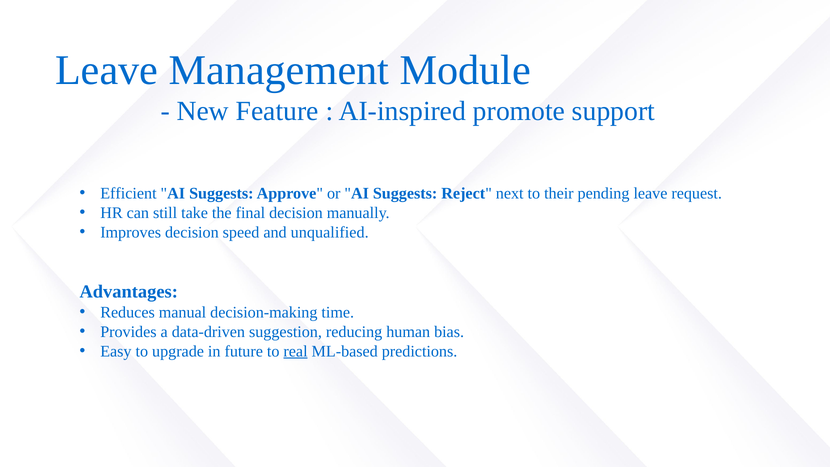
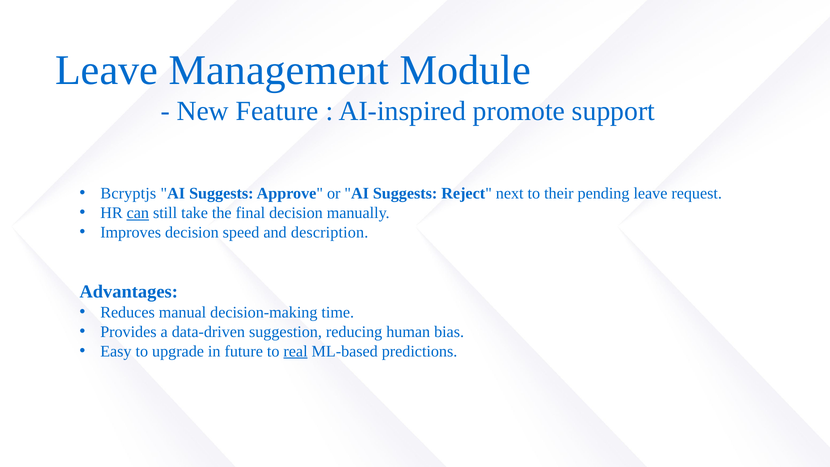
Efficient: Efficient -> Bcryptjs (128, 193)
can underline: none -> present (138, 213)
unqualified: unqualified -> description (330, 232)
